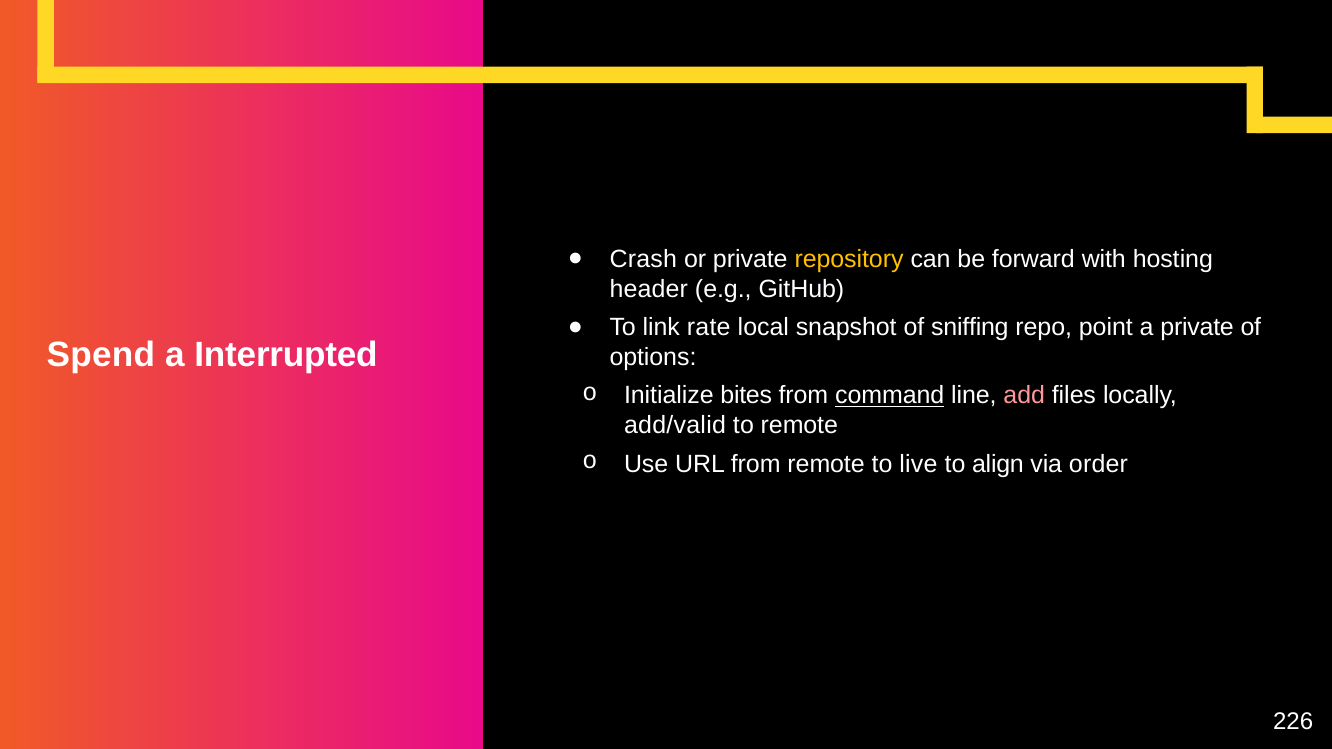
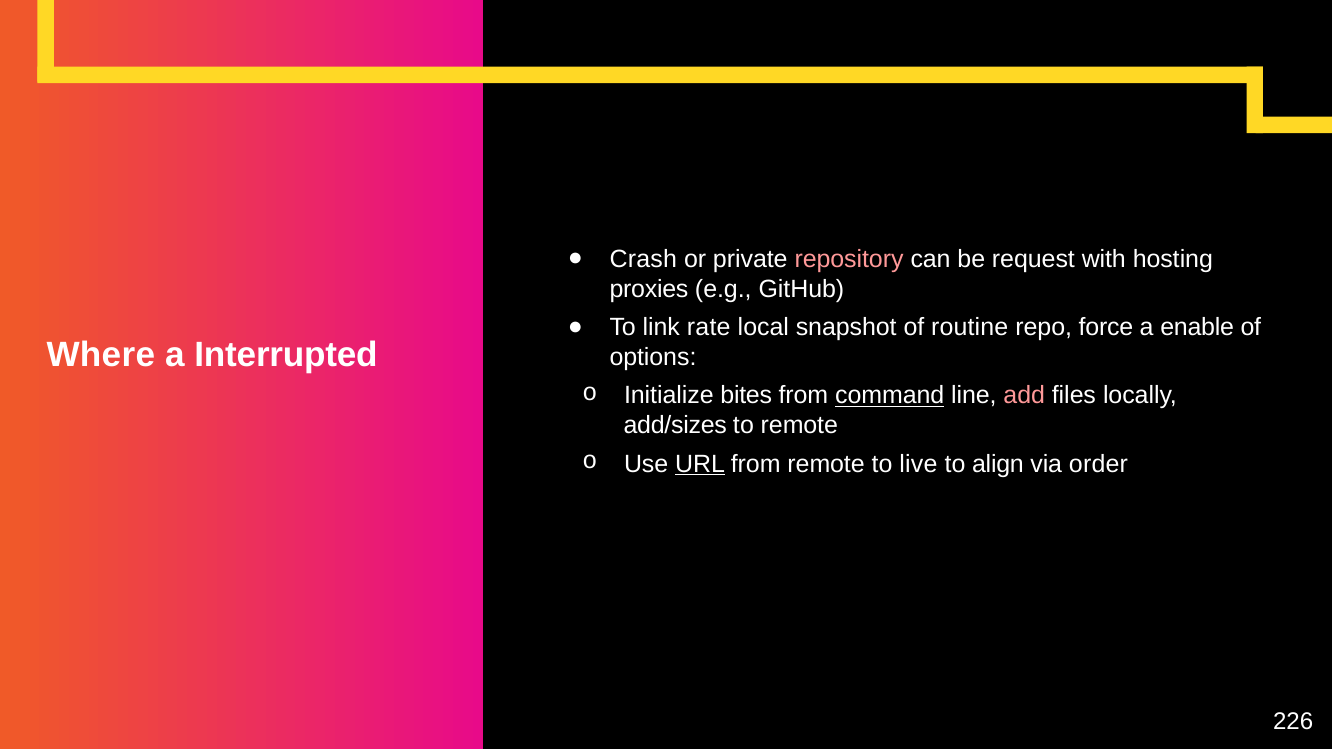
repository colour: yellow -> pink (849, 259)
forward: forward -> request (1033, 259)
header: header -> proxies (649, 289)
sniffing: sniffing -> routine (970, 327)
point: point -> force (1106, 327)
a private: private -> enable (1197, 327)
Spend: Spend -> Where (101, 355)
add/valid: add/valid -> add/sizes (675, 426)
URL underline: none -> present (700, 464)
